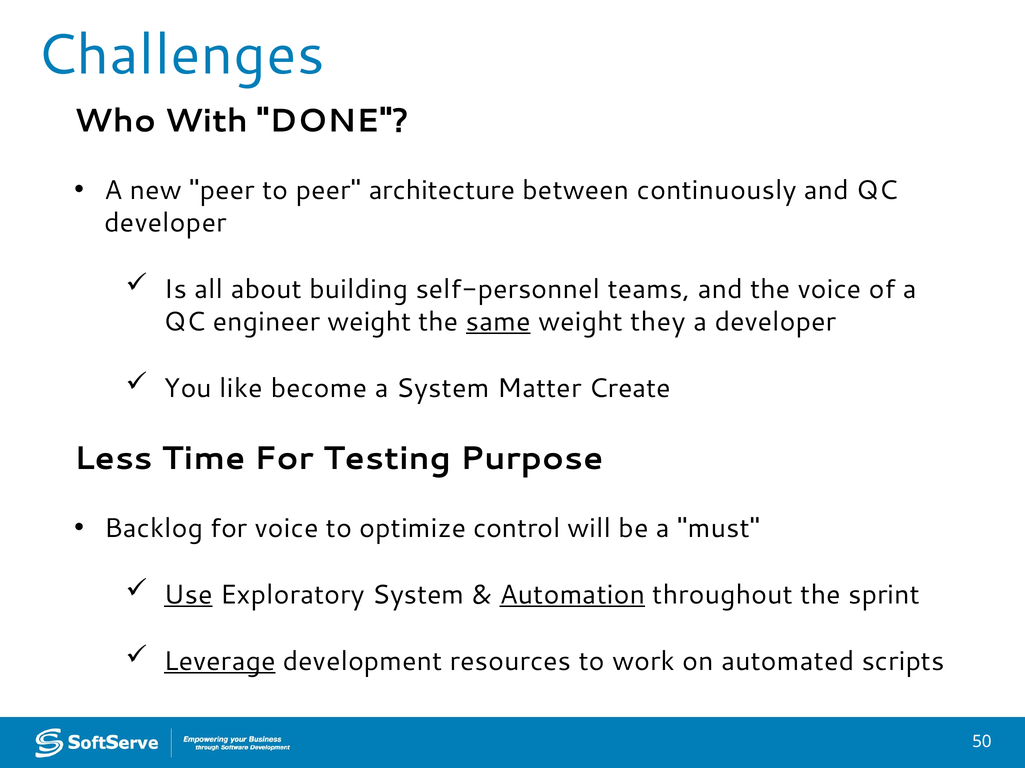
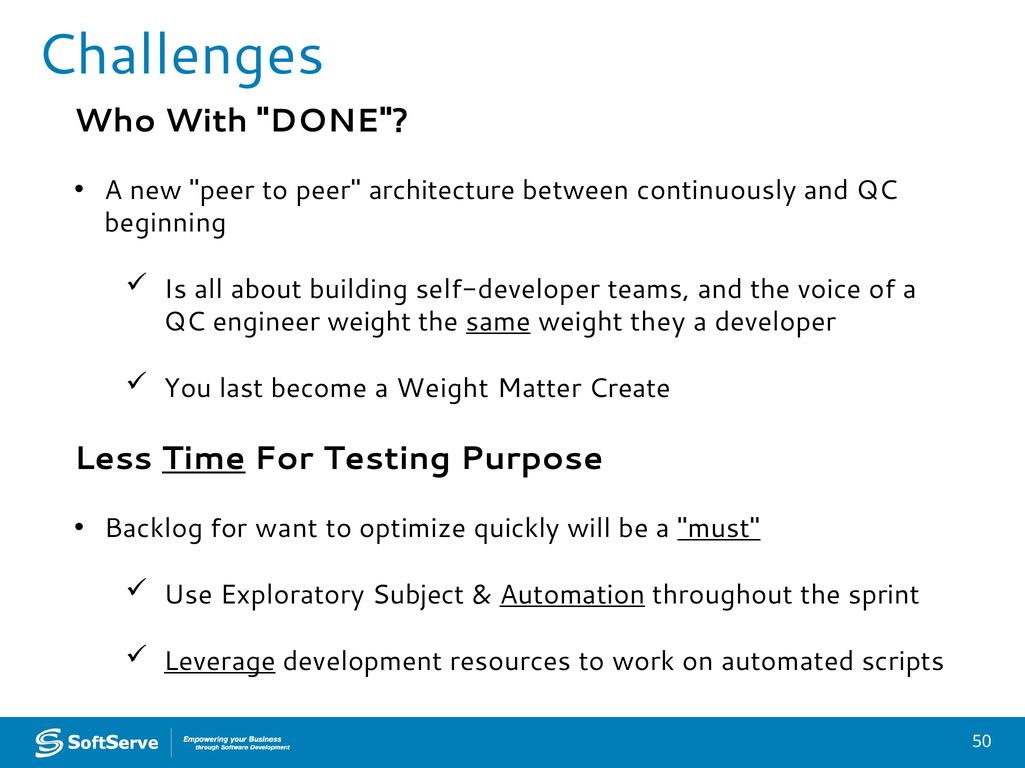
developer: developer -> beginning (165, 223)
self-personnel: self-personnel -> self-developer (508, 290)
like: like -> last (241, 389)
a System: System -> Weight (443, 389)
Time underline: none -> present (204, 459)
for voice: voice -> want (287, 529)
control: control -> quickly (517, 529)
must underline: none -> present (719, 529)
Use underline: present -> none (188, 595)
Exploratory System: System -> Subject (418, 595)
